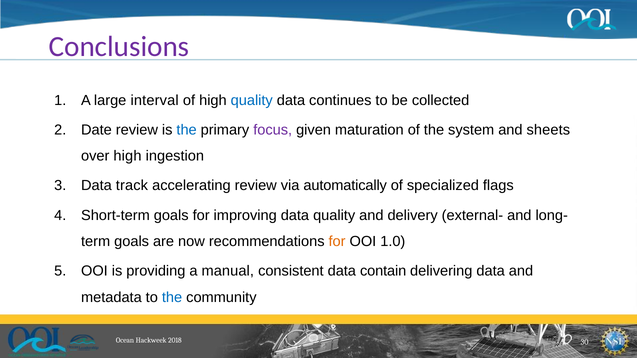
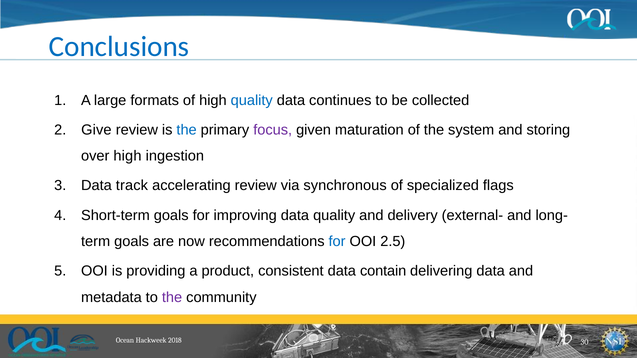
Conclusions colour: purple -> blue (119, 47)
interval: interval -> formats (155, 100)
Date: Date -> Give (96, 130)
sheets: sheets -> storing (548, 130)
automatically: automatically -> synchronous (345, 186)
for colour: orange -> blue (337, 242)
1.0: 1.0 -> 2.5 (393, 242)
manual: manual -> product (228, 271)
the colour: blue -> purple (172, 297)
